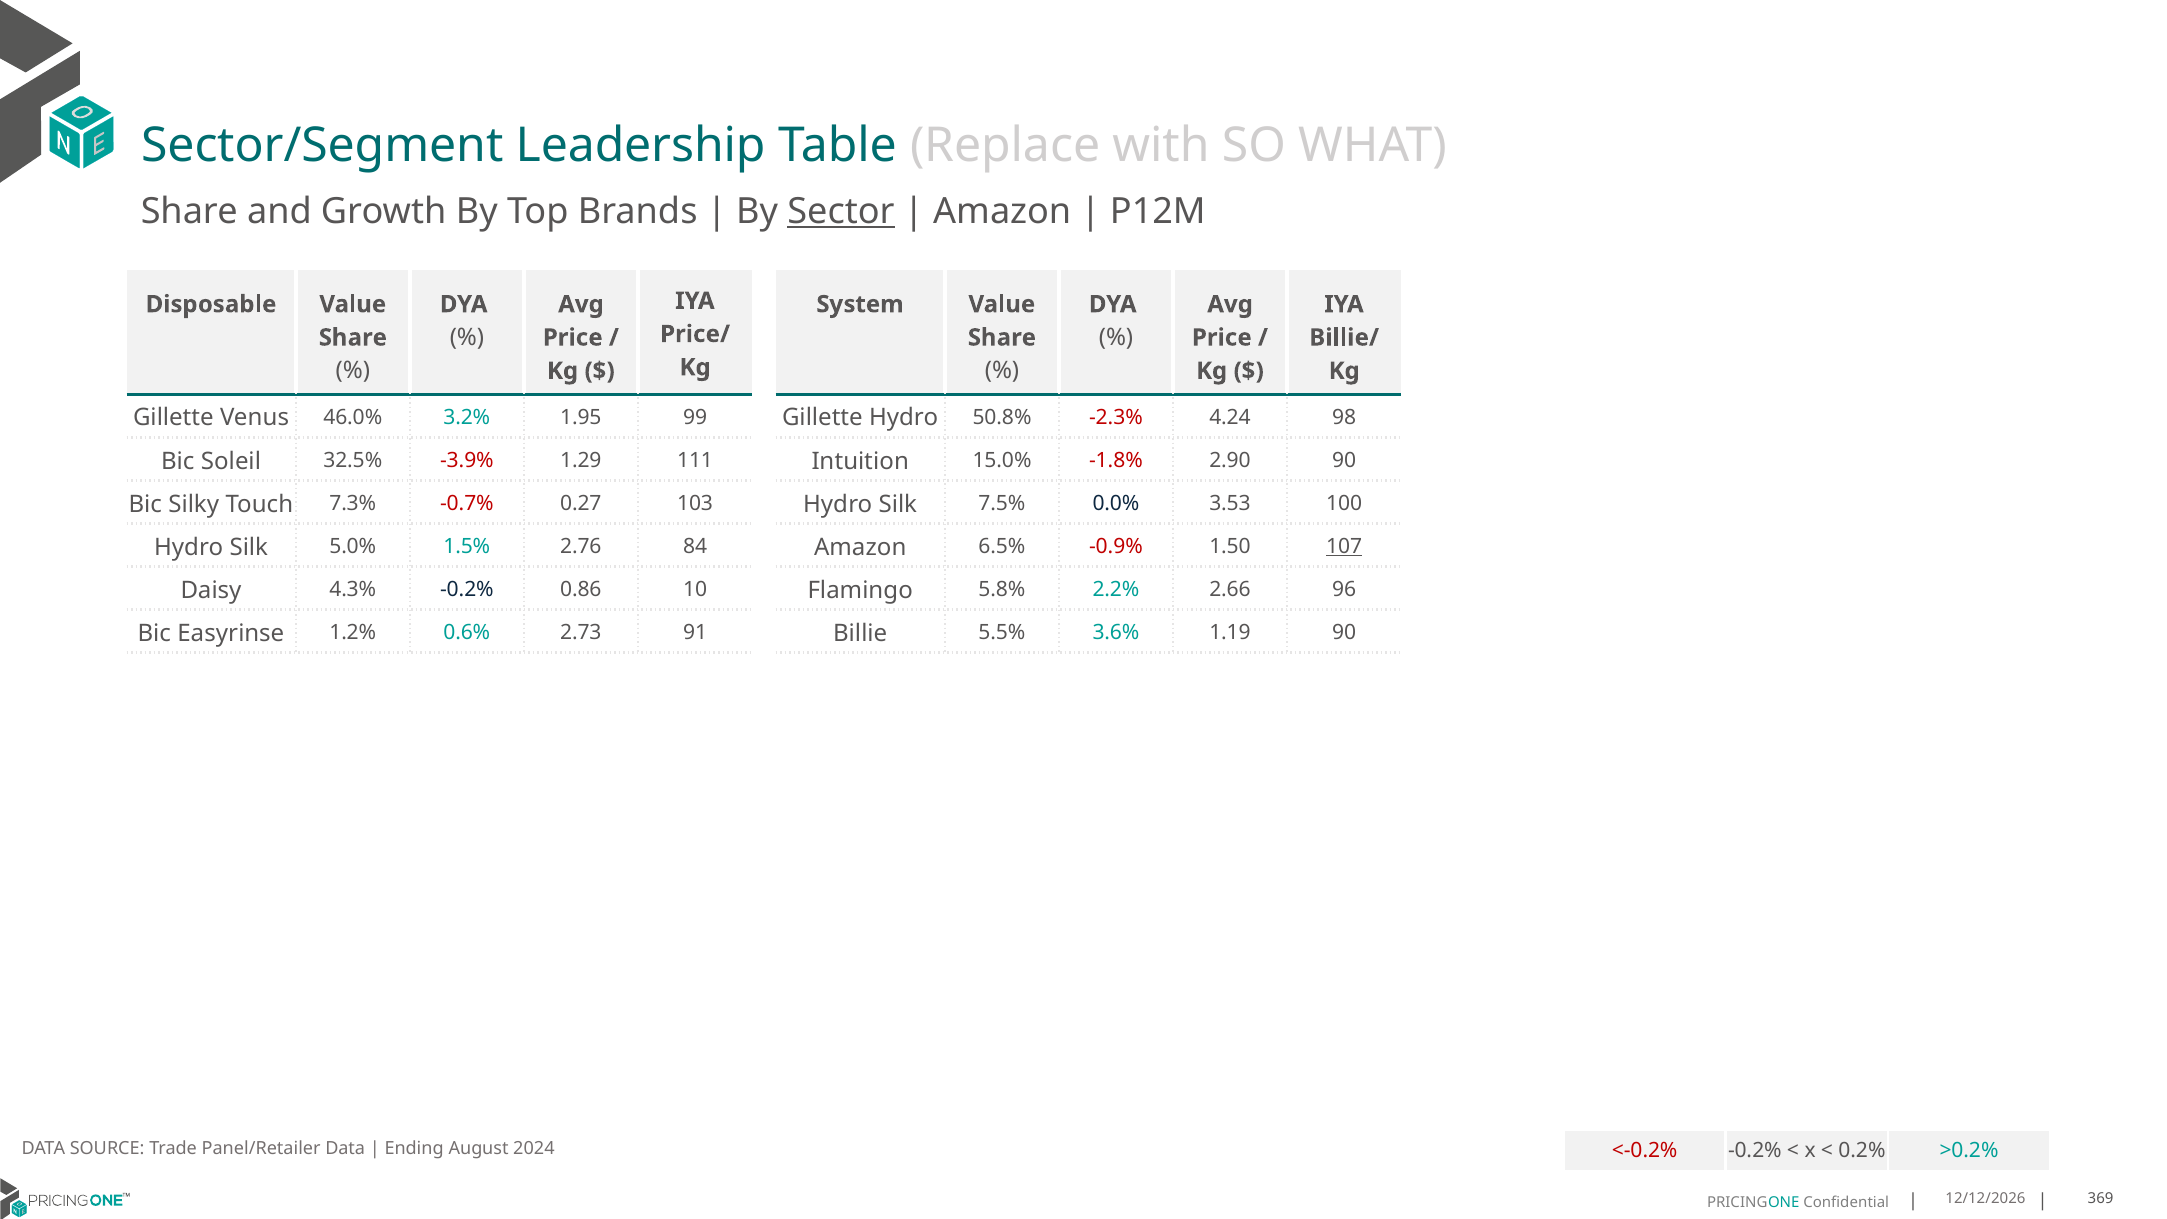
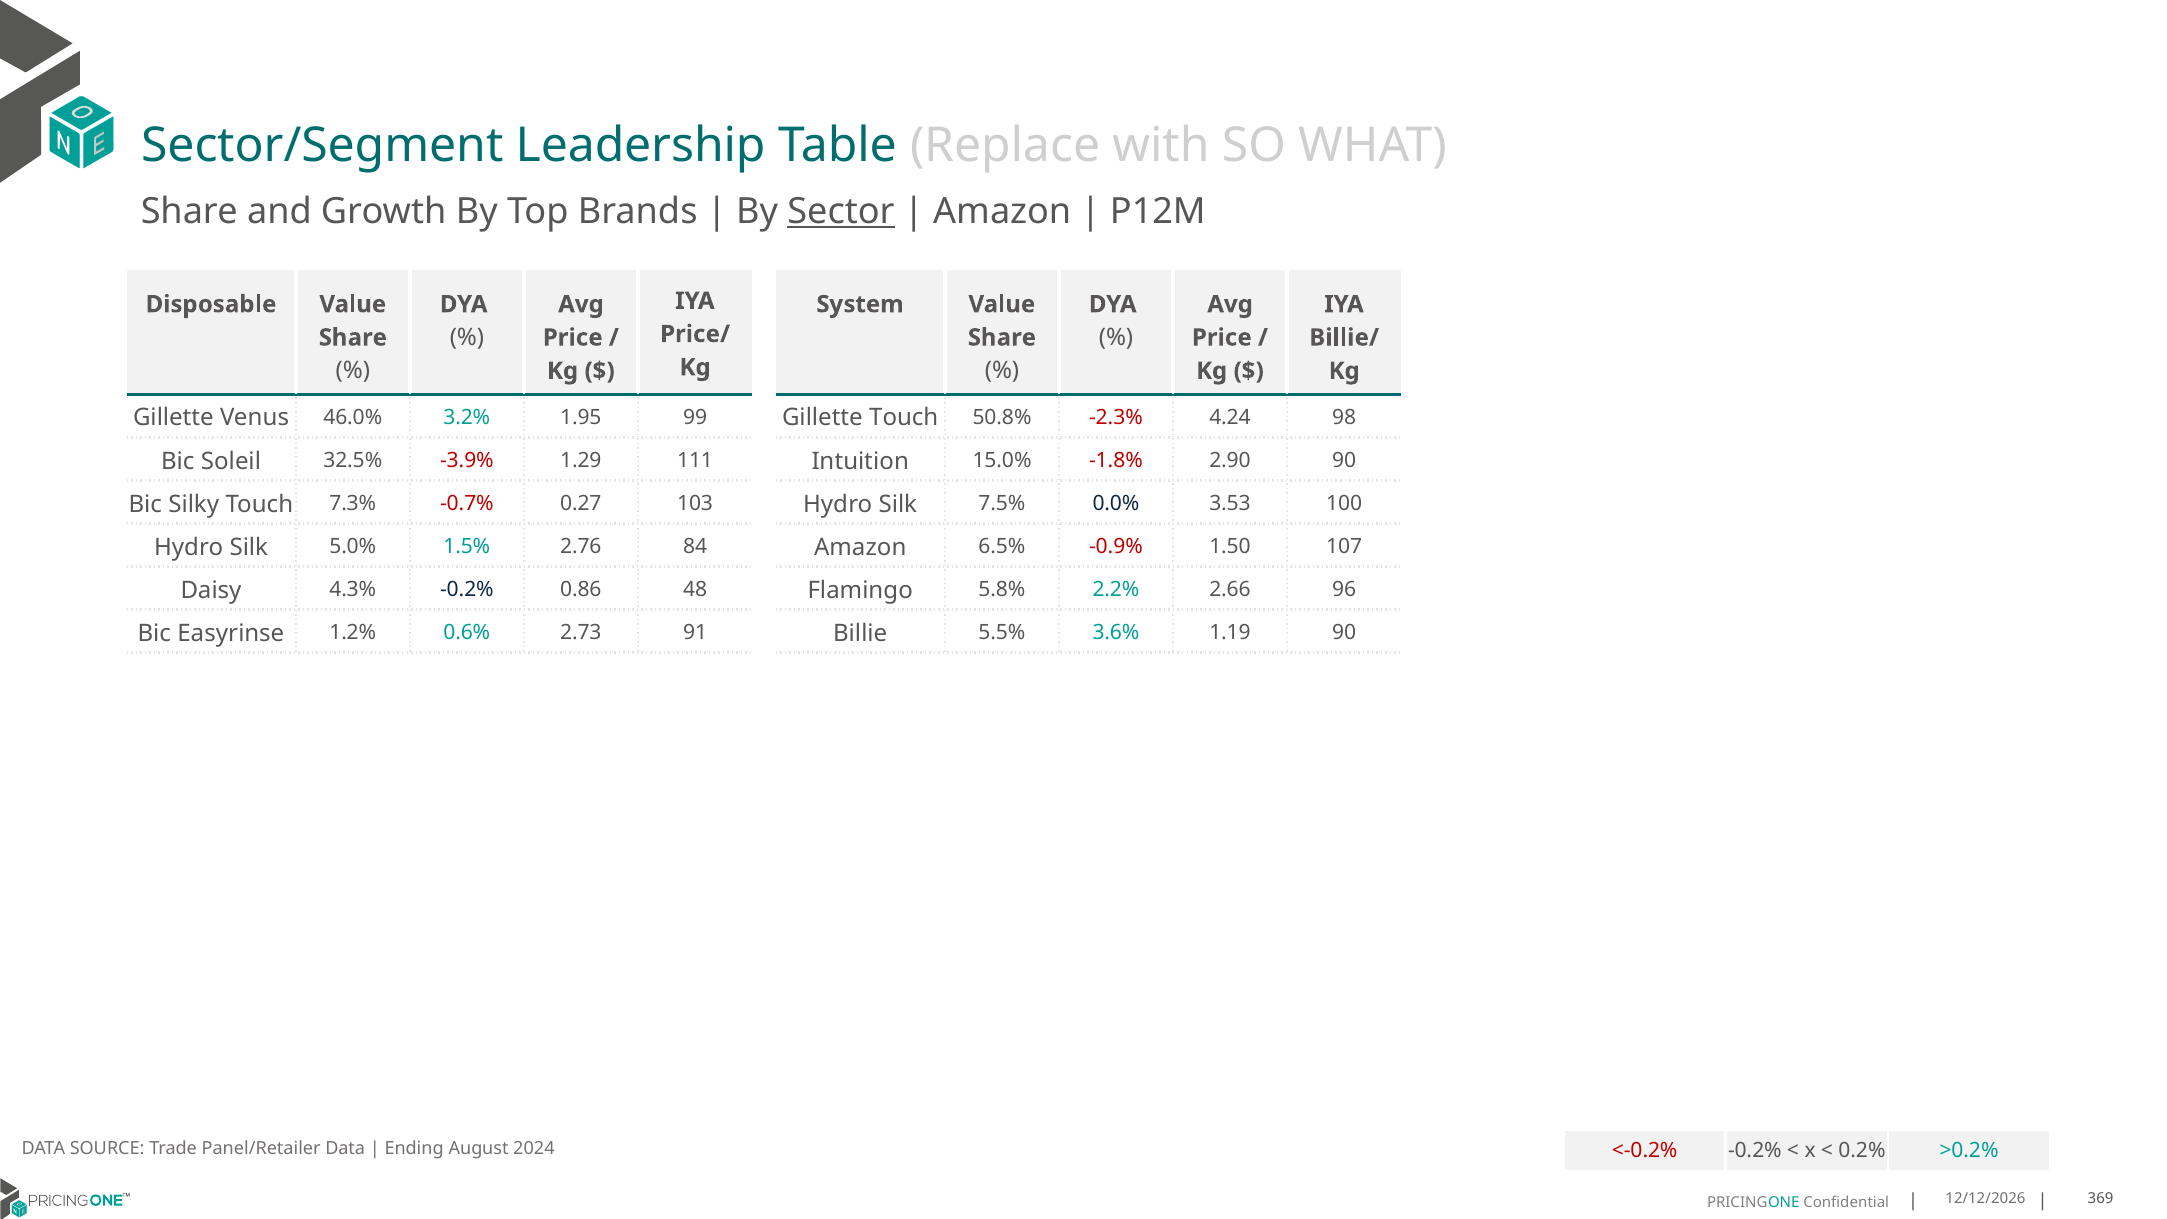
Gillette Hydro: Hydro -> Touch (904, 418)
107 underline: present -> none (1344, 547)
10: 10 -> 48 (695, 590)
